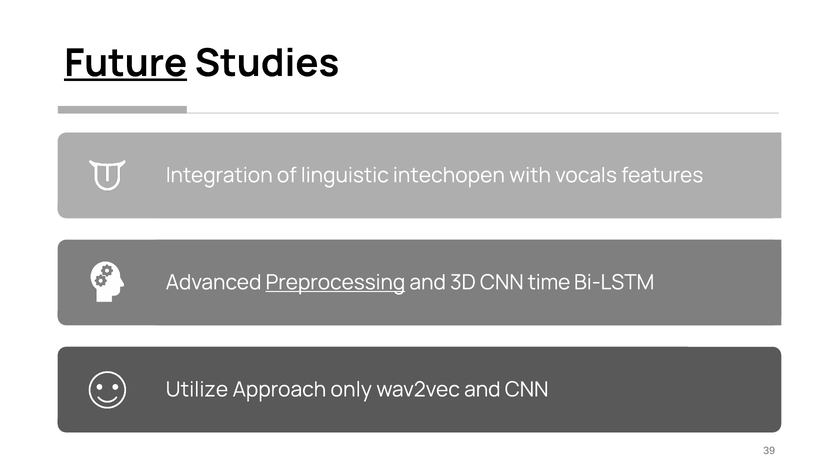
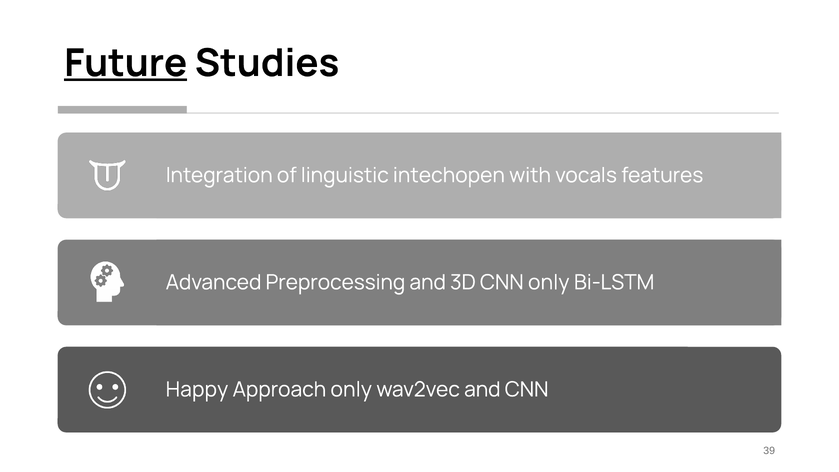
Preprocessing underline: present -> none (335, 282)
CNN time: time -> only (549, 282)
Utilize: Utilize -> Happy (197, 389)
